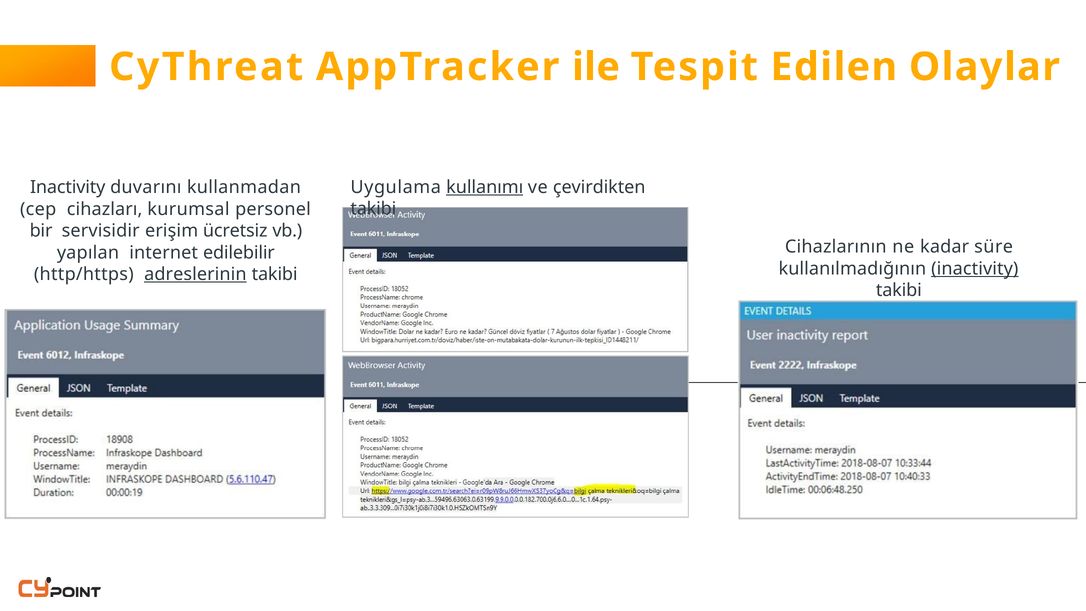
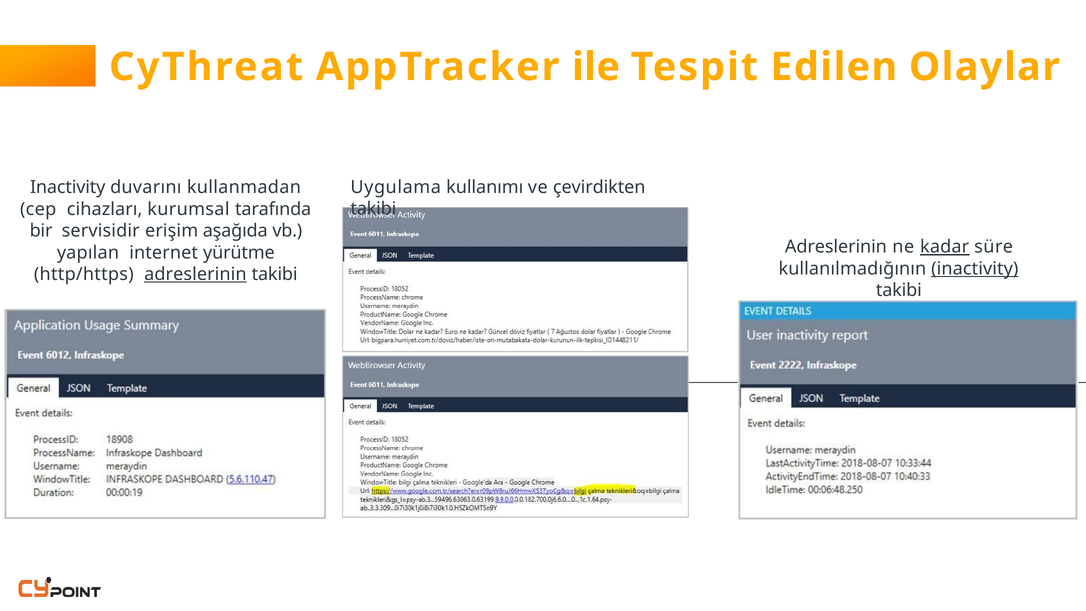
kullanımı underline: present -> none (485, 187)
personel: personel -> tarafında (273, 209)
ücretsiz: ücretsiz -> aşağıda (235, 231)
Cihazlarının: Cihazlarının -> Adreslerinin (836, 247)
kadar underline: none -> present (945, 247)
edilebilir: edilebilir -> yürütme (239, 253)
